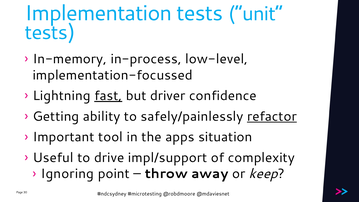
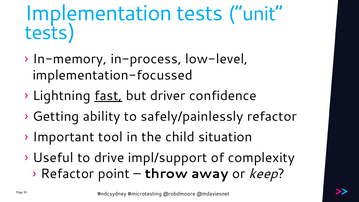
refactor underline: present -> none (272, 116)
apps: apps -> child (180, 137)
Ignoring: Ignoring -> Refactor (67, 174)
